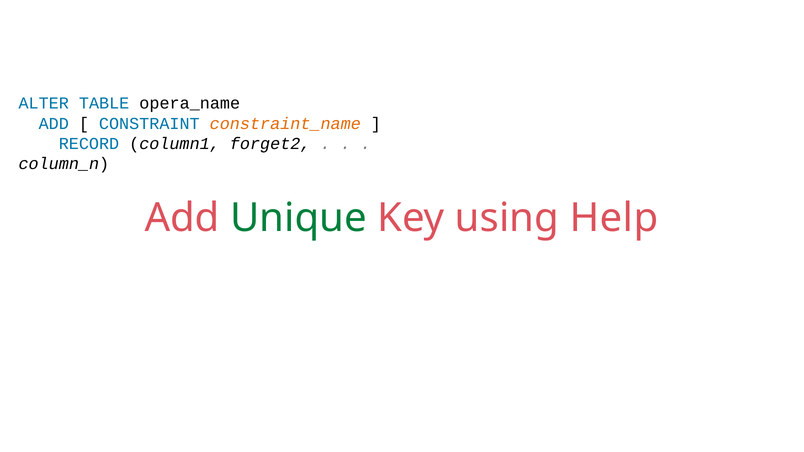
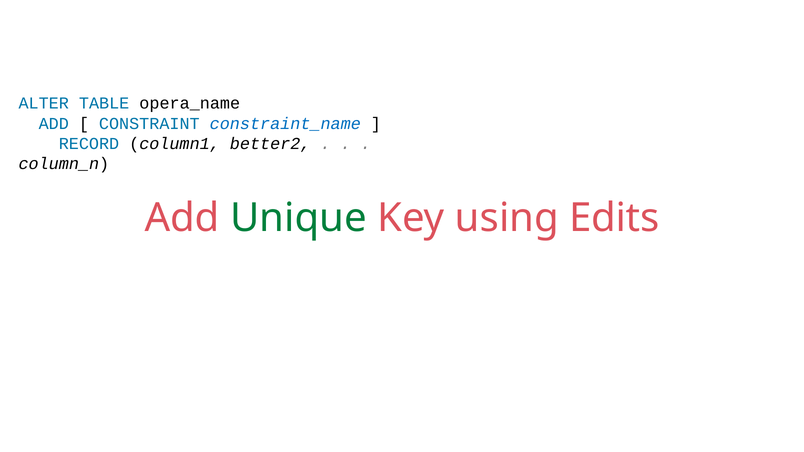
constraint_name colour: orange -> blue (285, 124)
forget2: forget2 -> better2 (270, 144)
Help: Help -> Edits (614, 218)
